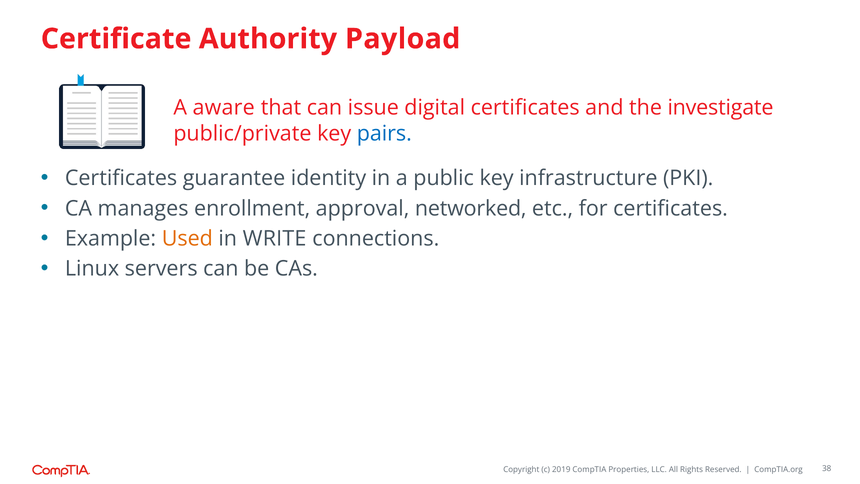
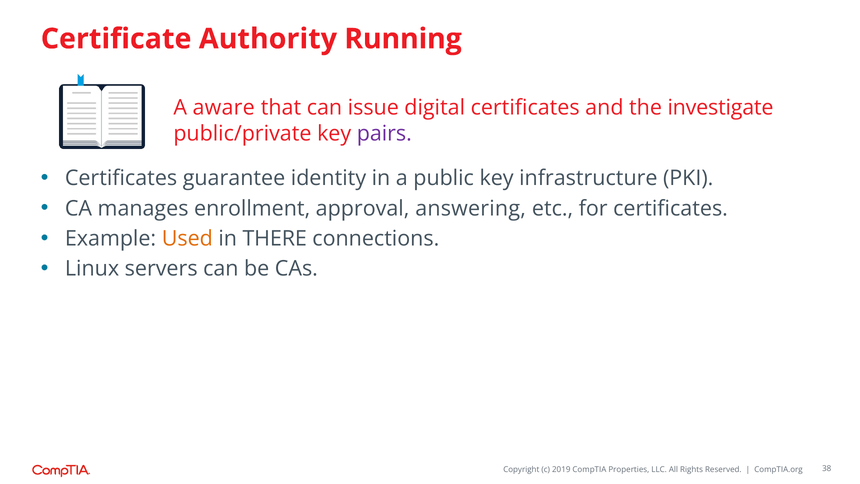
Payload: Payload -> Running (403, 39)
pairs colour: blue -> purple (384, 133)
networked: networked -> answering (471, 208)
WRITE: WRITE -> THERE (275, 238)
